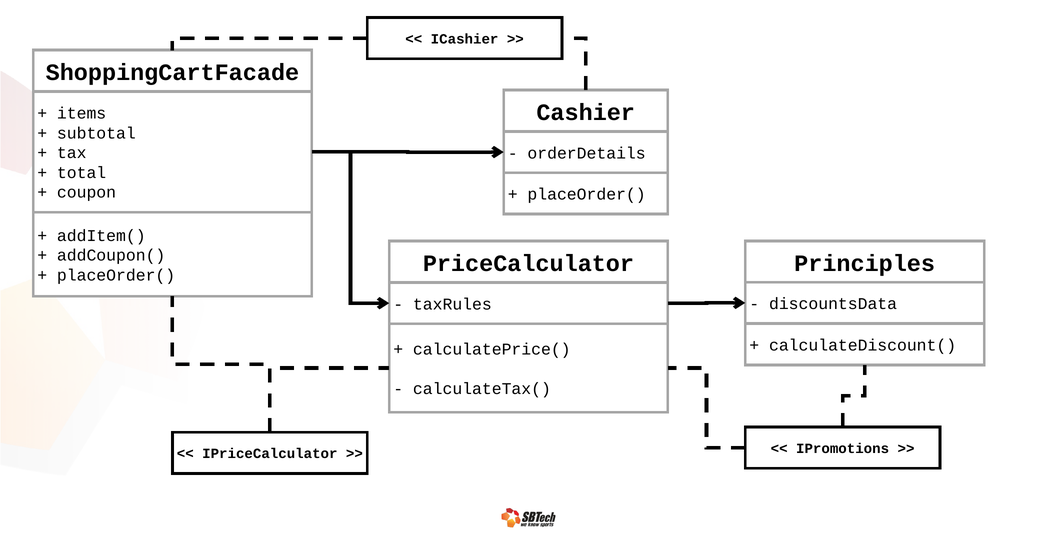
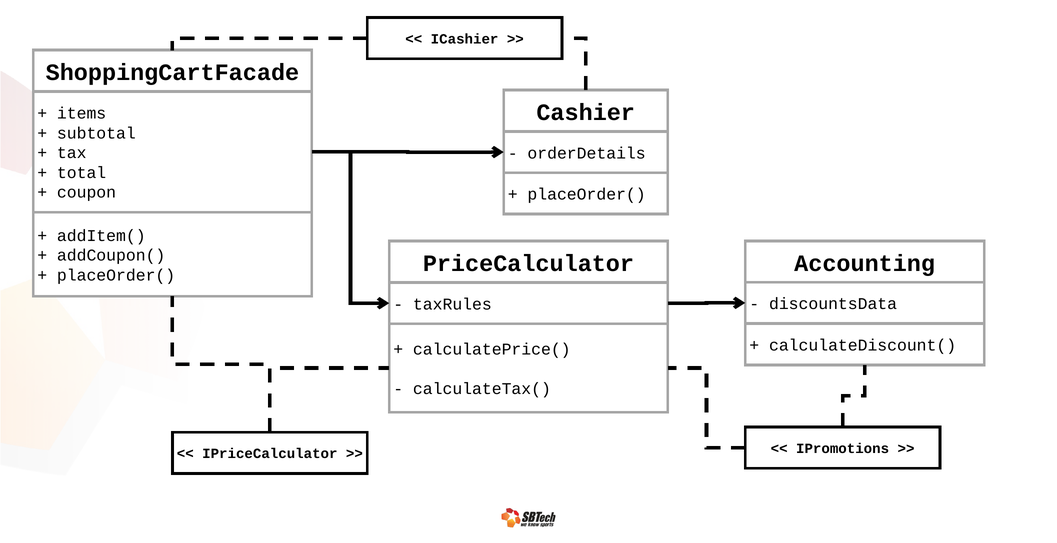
Principles: Principles -> Accounting (865, 263)
